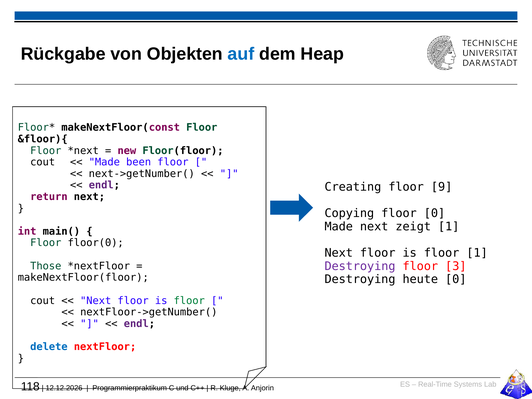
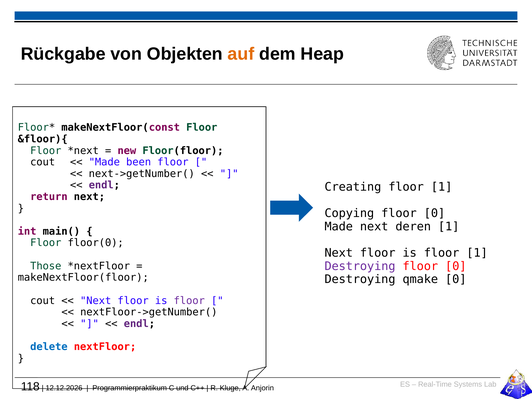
auf colour: blue -> orange (241, 54)
Creating floor 9: 9 -> 1 (442, 187)
zeigt: zeigt -> deren (413, 227)
3: 3 -> 0 (456, 266)
heute: heute -> qmake (420, 279)
floor colour: green -> purple (189, 301)
